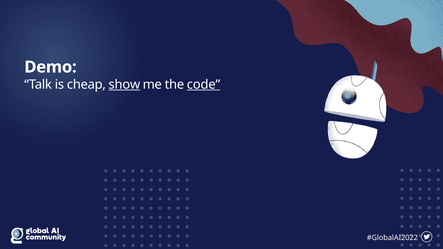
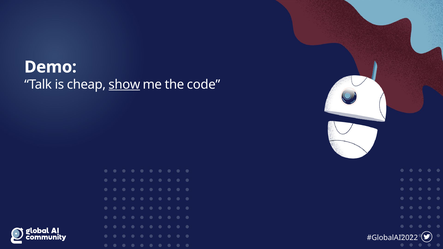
code underline: present -> none (204, 85)
